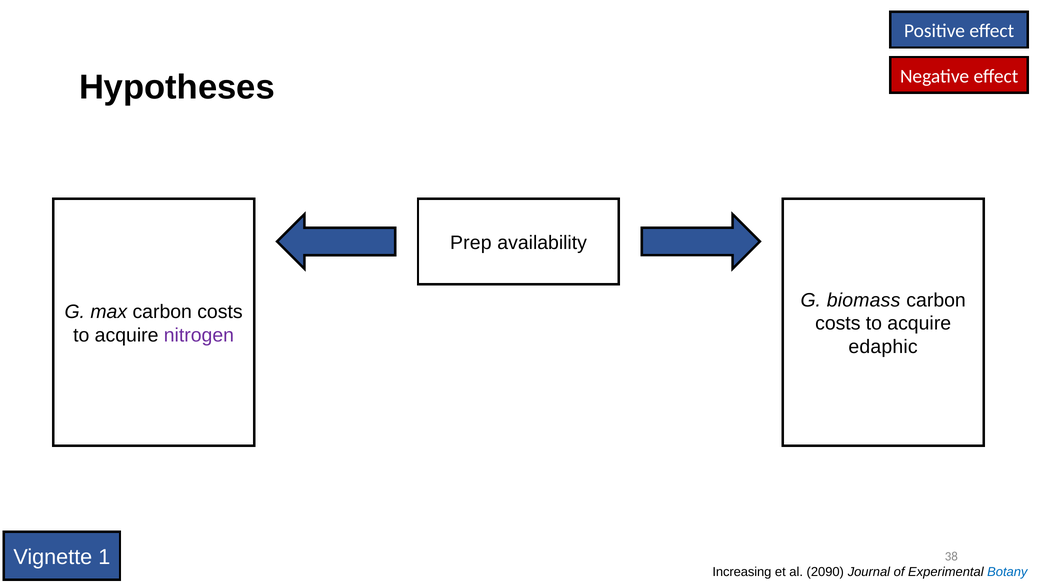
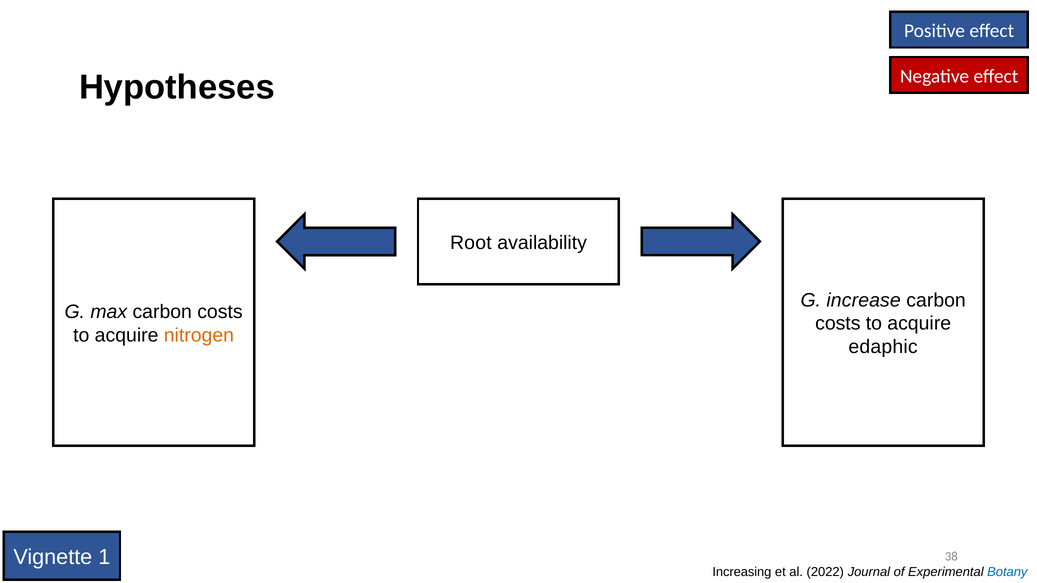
Prep: Prep -> Root (471, 243)
biomass: biomass -> increase (864, 300)
nitrogen colour: purple -> orange (199, 335)
2090: 2090 -> 2022 (825, 572)
